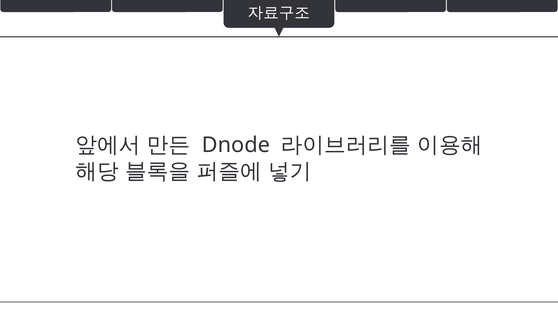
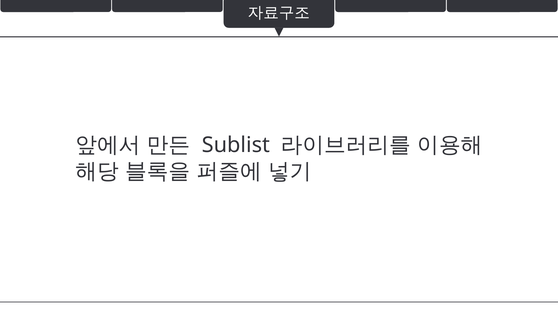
Dnode: Dnode -> Sublist (236, 145)
